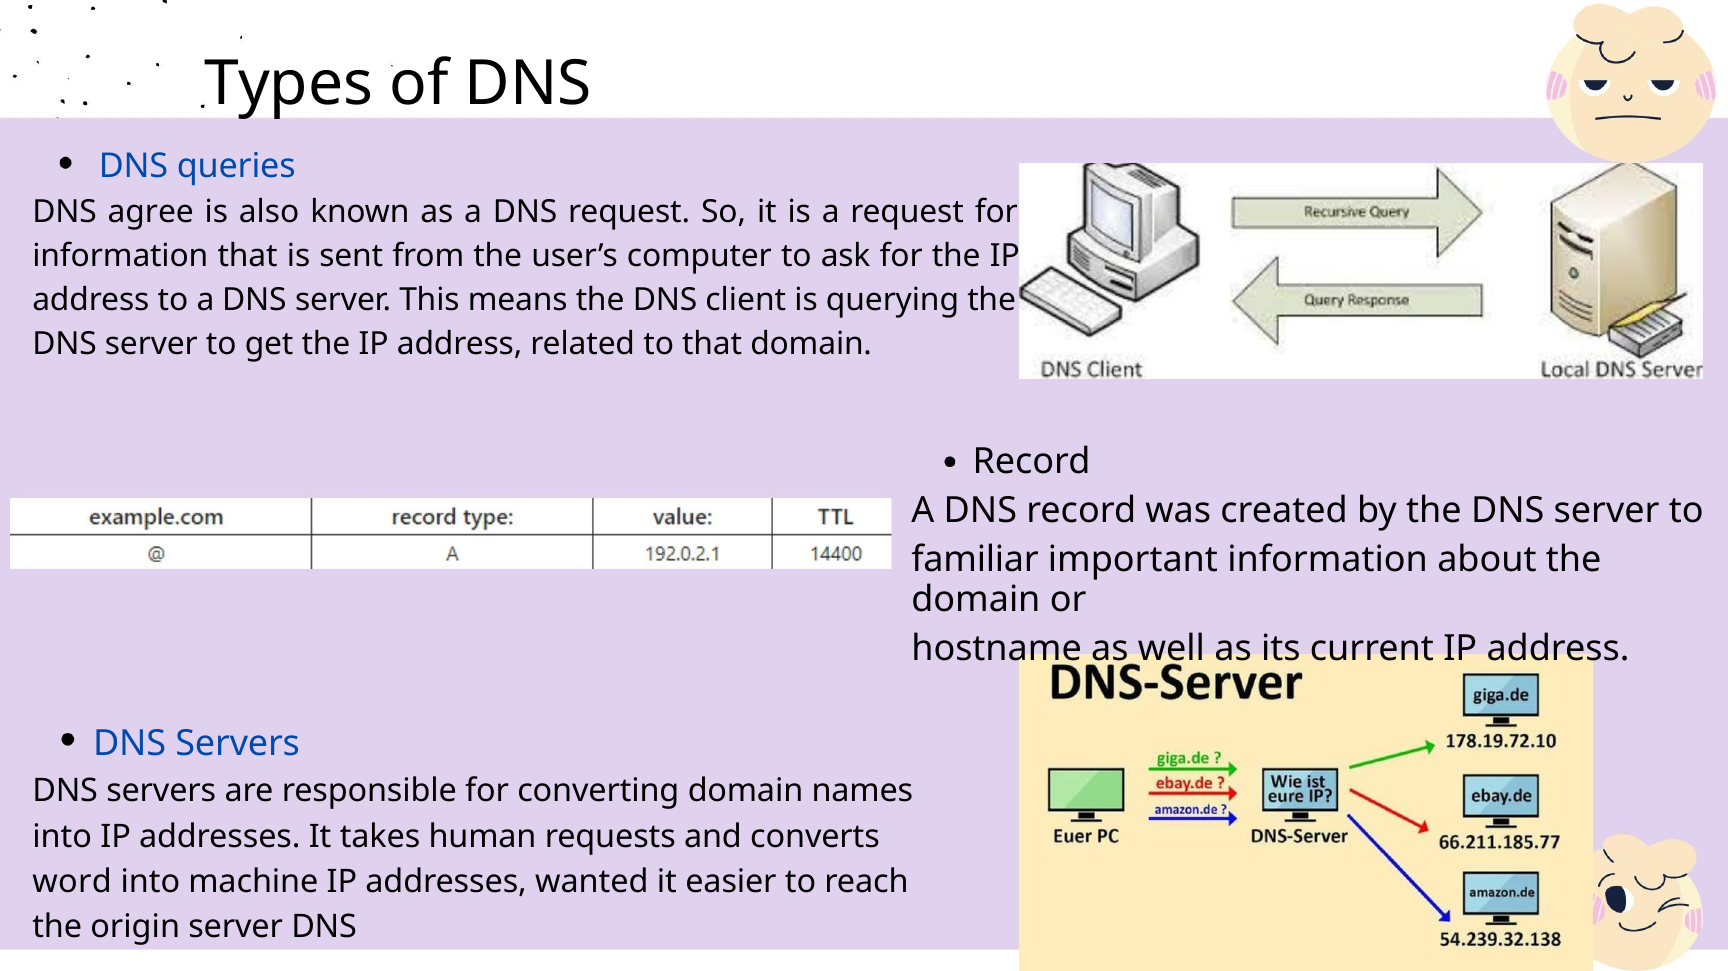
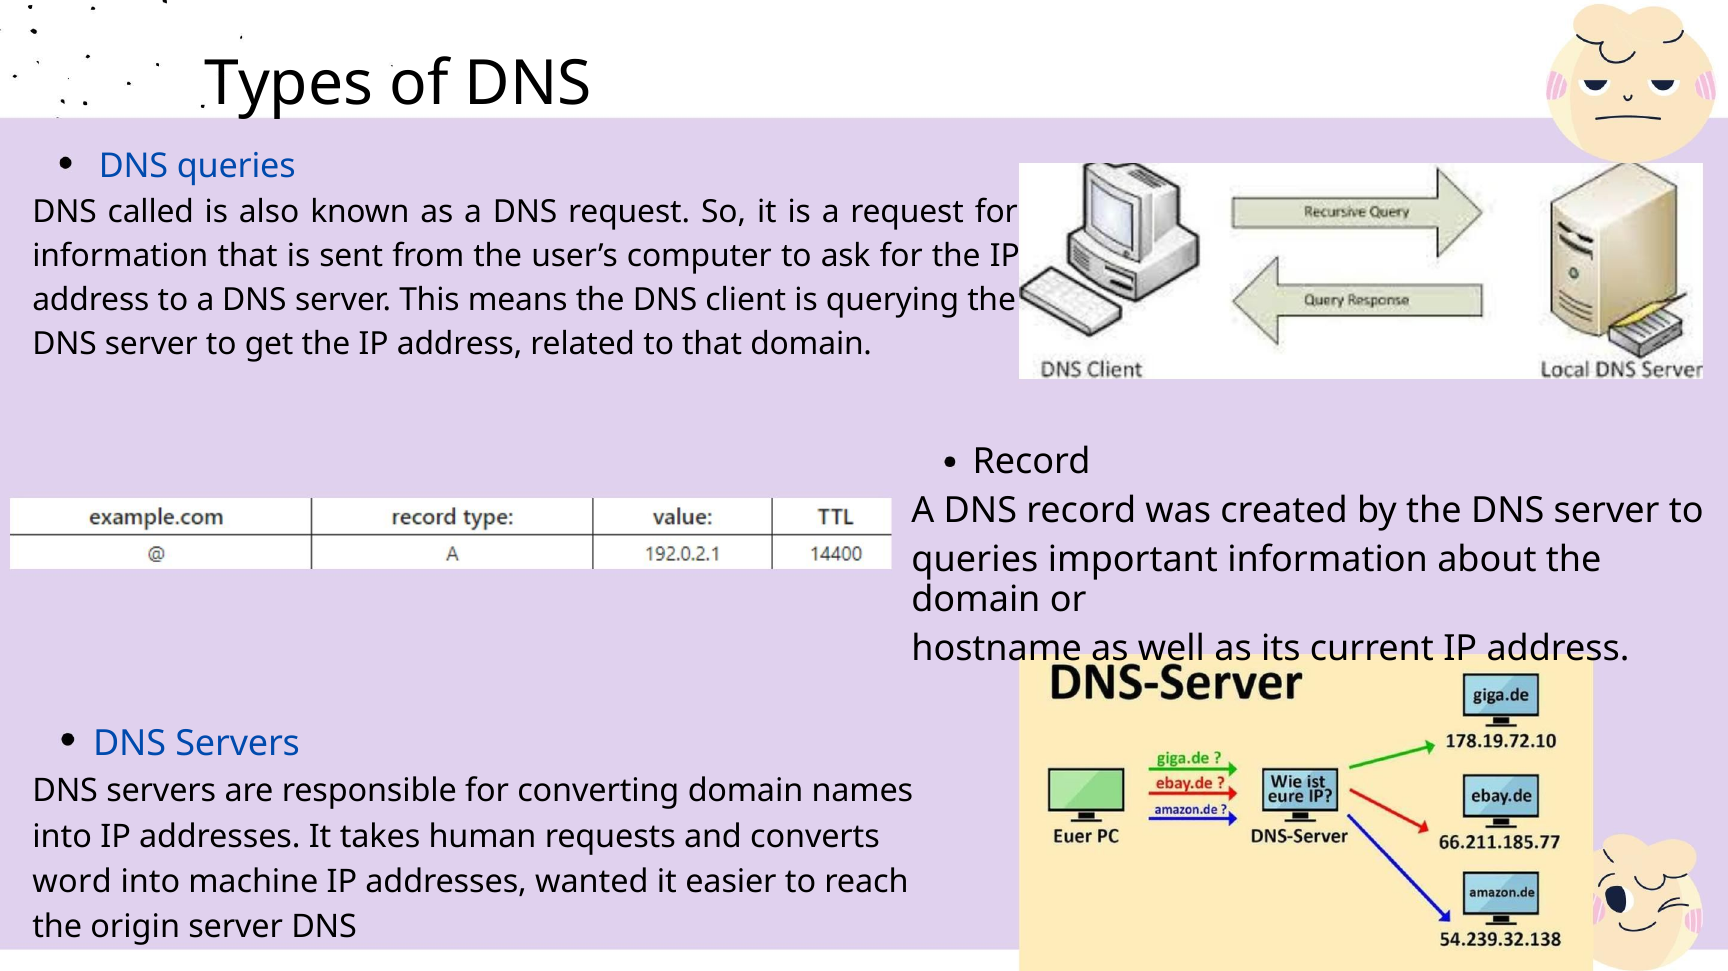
agree: agree -> called (151, 212)
familiar: familiar -> queries (975, 560)
